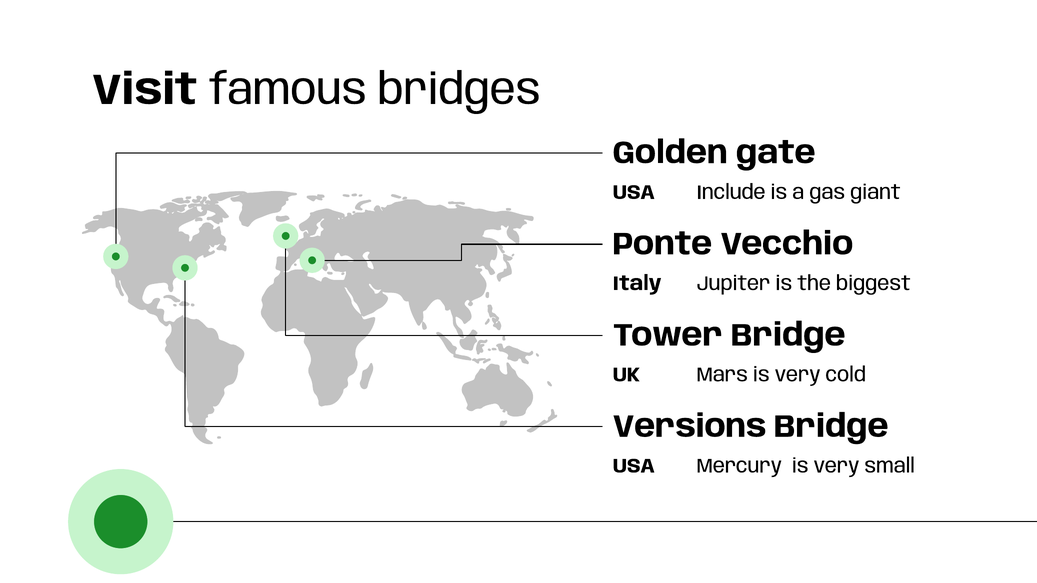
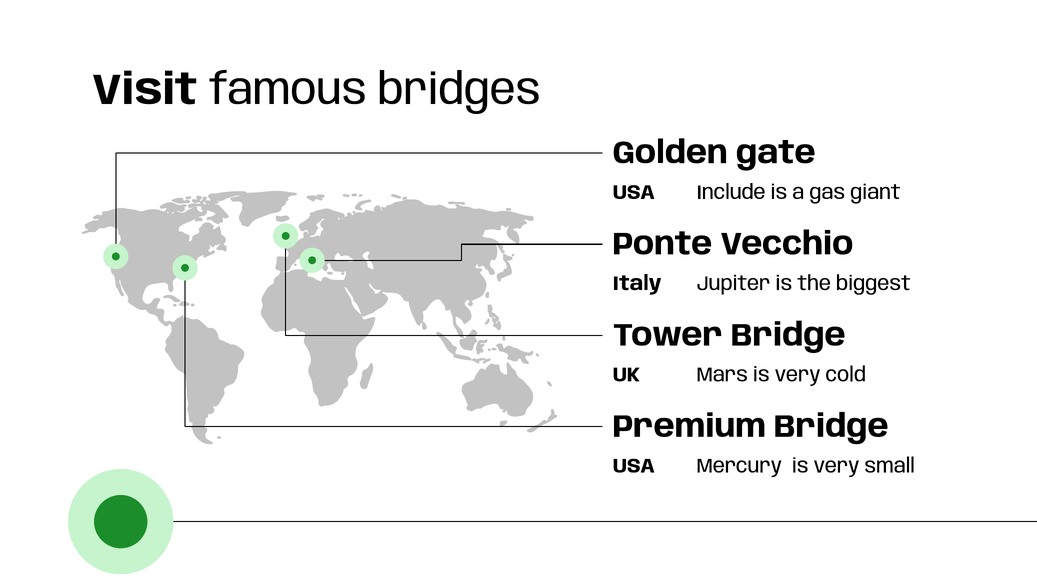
Versions: Versions -> Premium (689, 427)
